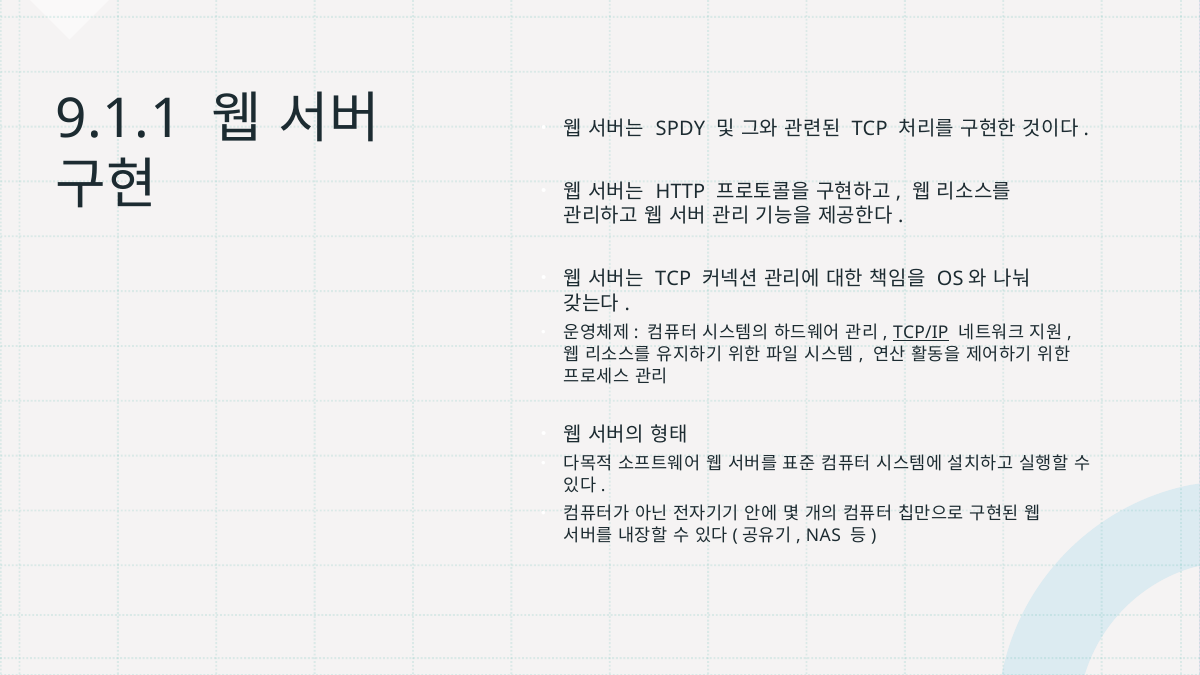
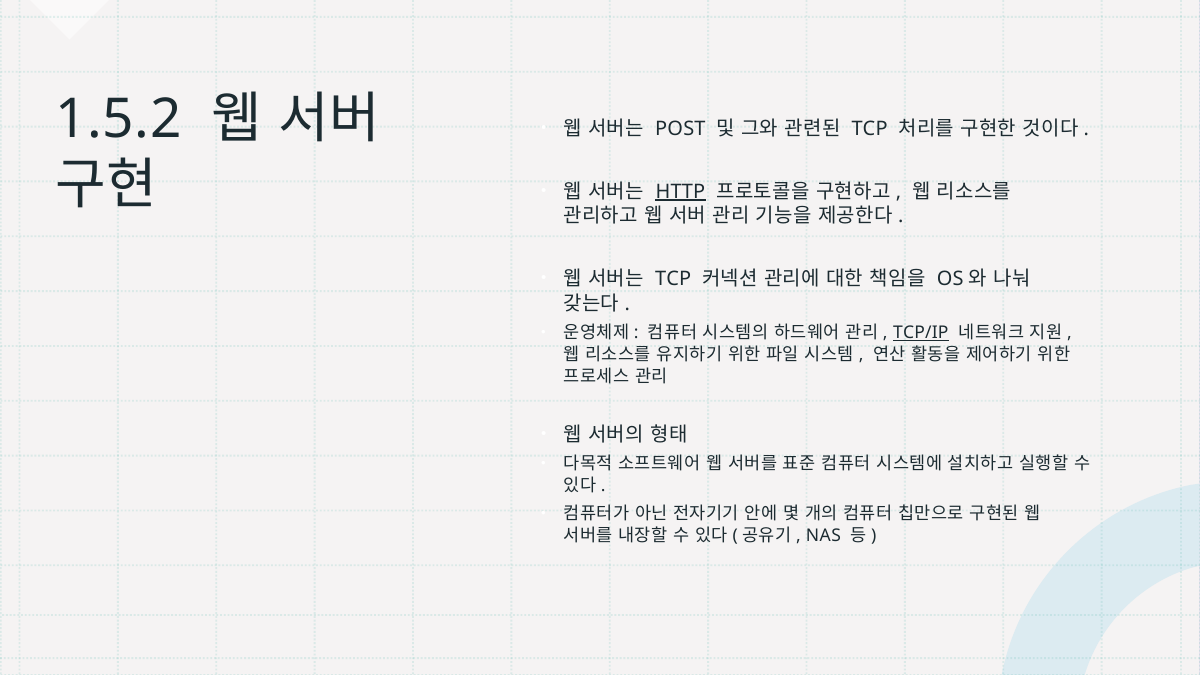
9.1.1: 9.1.1 -> 1.5.2 (119, 119)
SPDY: SPDY -> POST (680, 129)
HTTP underline: none -> present (680, 191)
